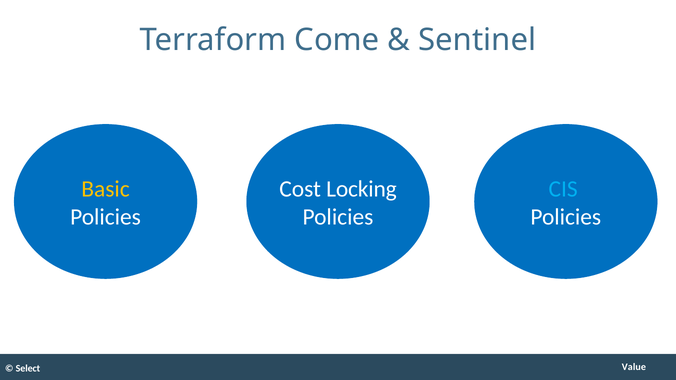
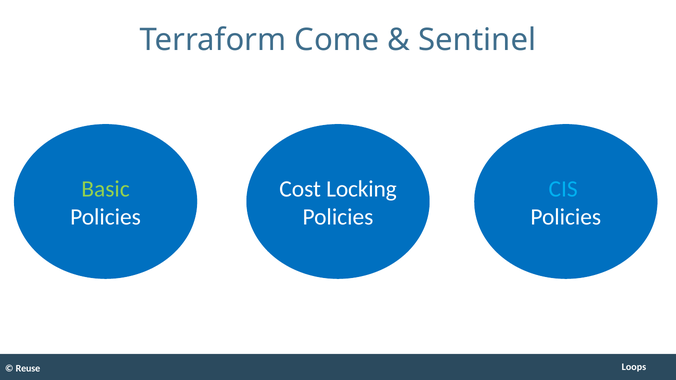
Basic colour: yellow -> light green (106, 189)
Value: Value -> Loops (634, 367)
Select: Select -> Reuse (28, 368)
